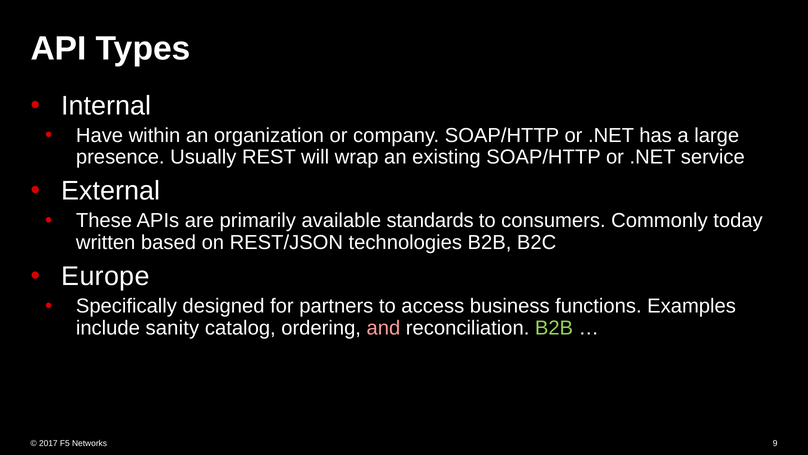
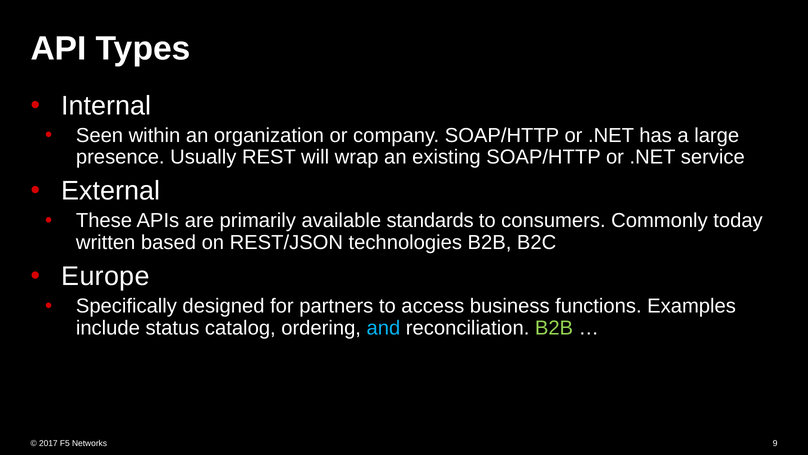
Have: Have -> Seen (100, 135)
sanity: sanity -> status (172, 328)
and colour: pink -> light blue (383, 328)
